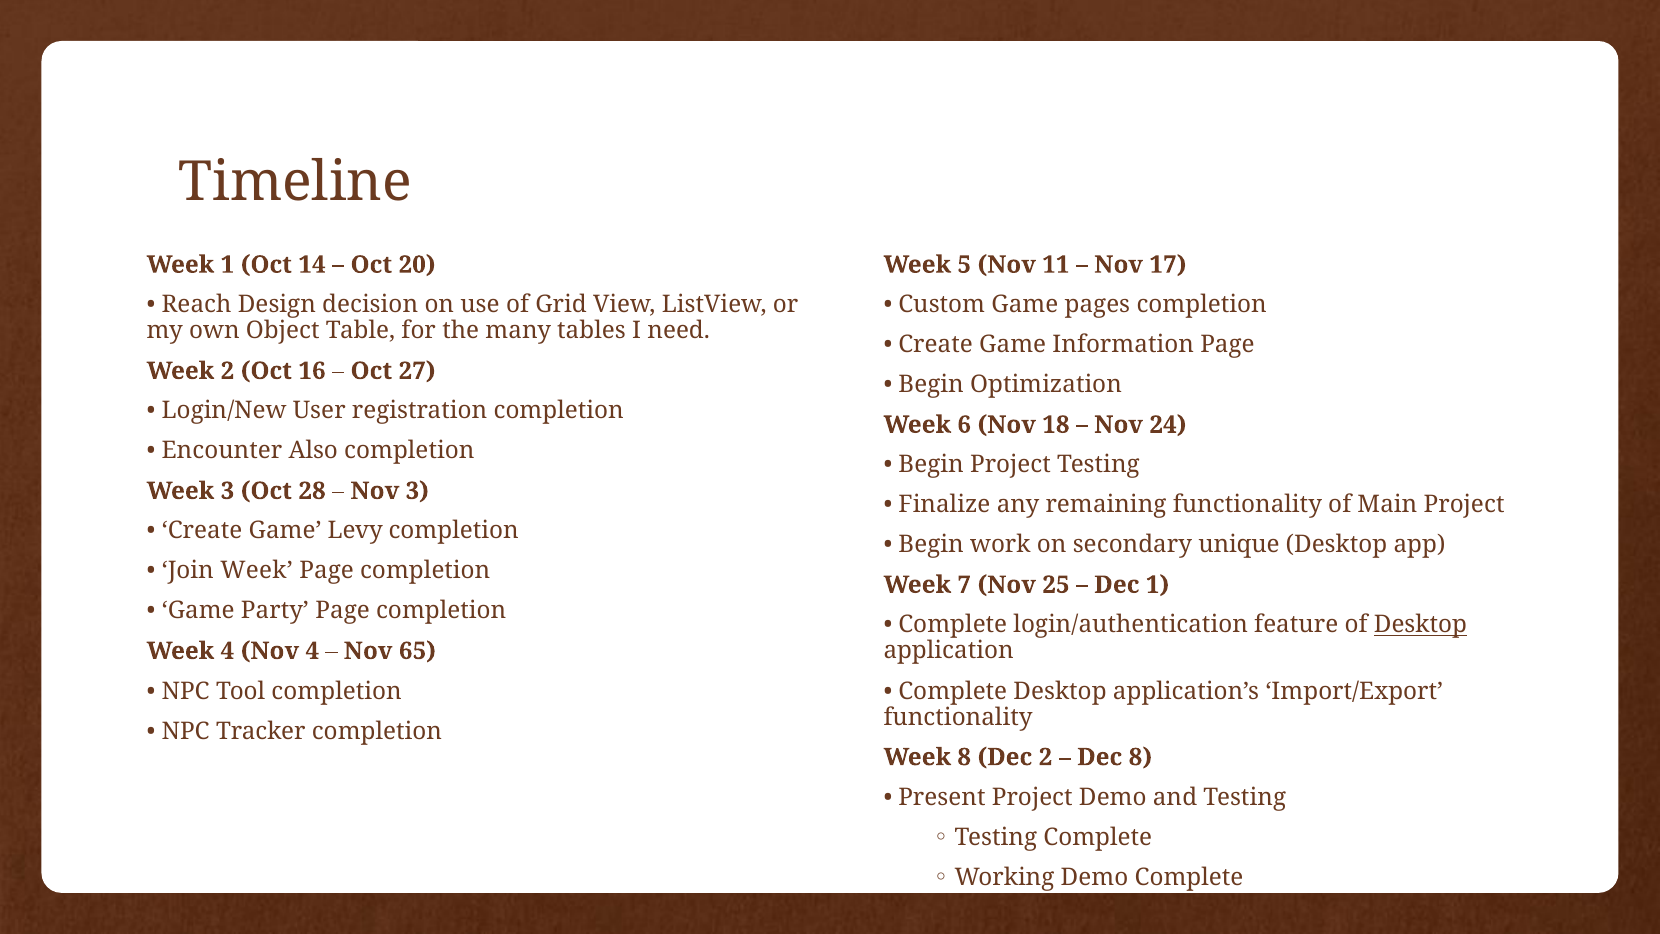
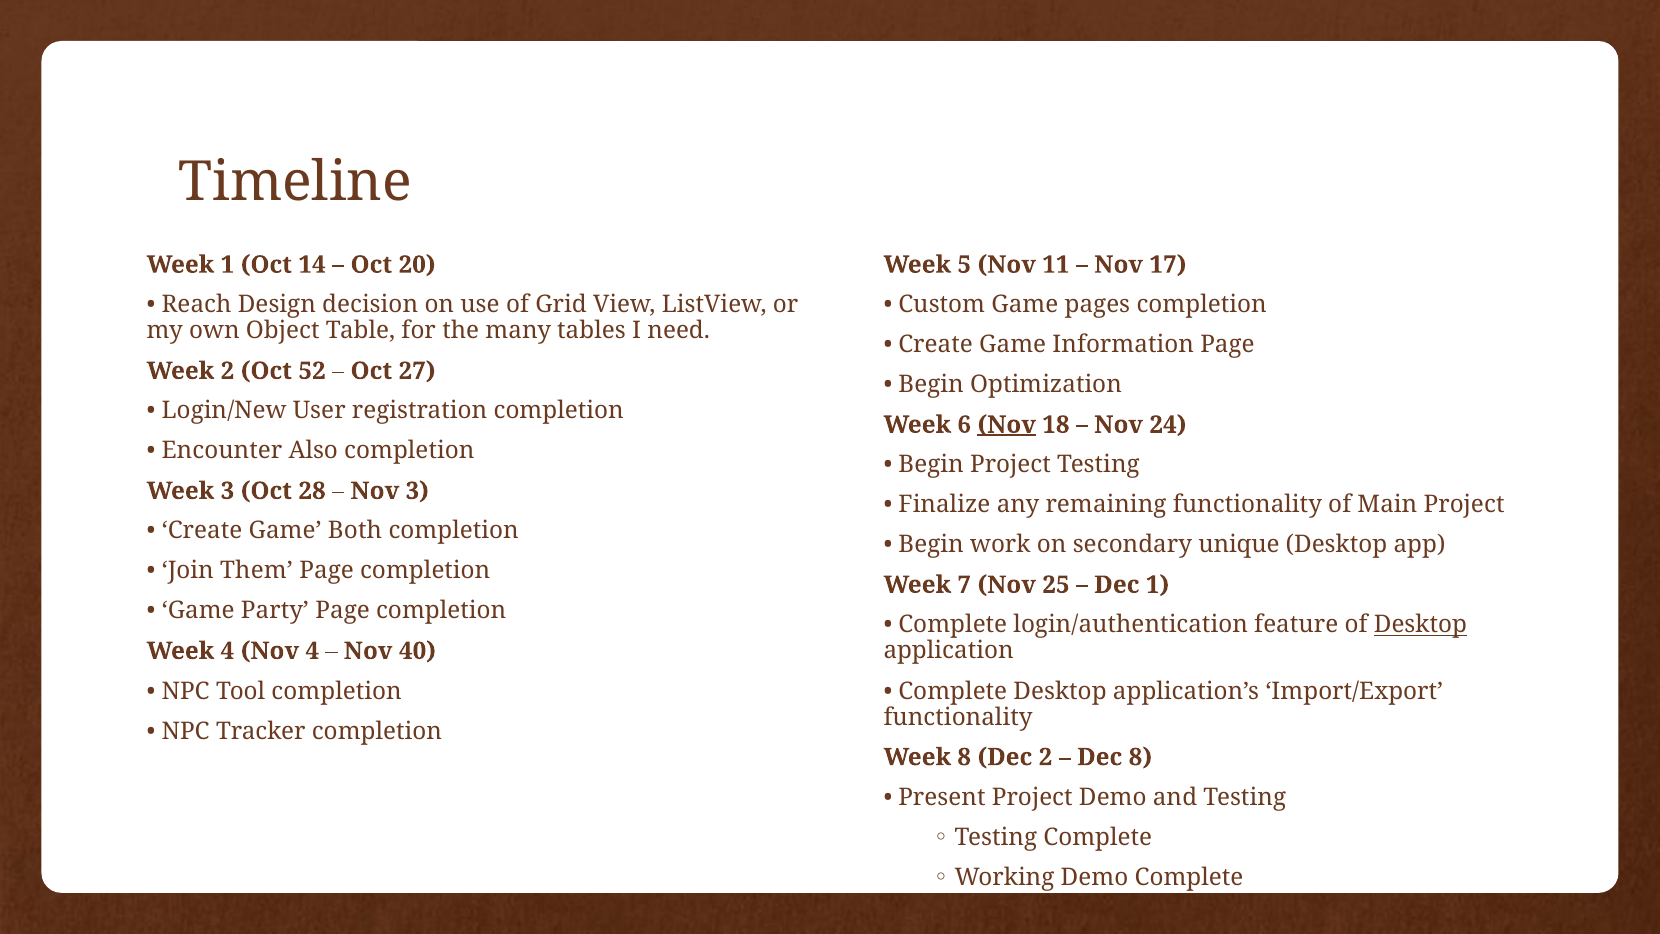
16: 16 -> 52 (312, 371)
Nov underline: none -> present (1007, 425)
Levy: Levy -> Both (355, 531)
Join Week: Week -> Them (257, 571)
65: 65 -> 40 (417, 651)
